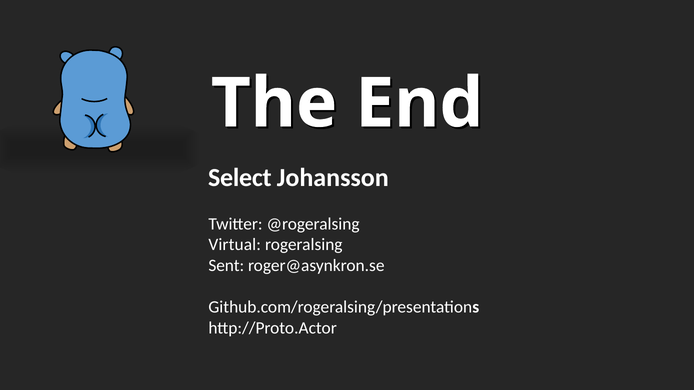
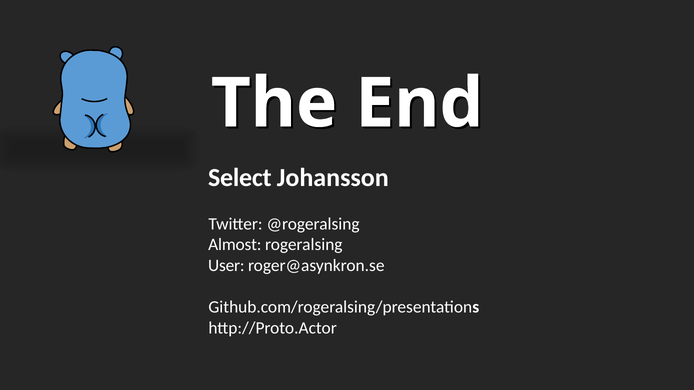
Virtual: Virtual -> Almost (235, 245)
Sent: Sent -> User (226, 266)
